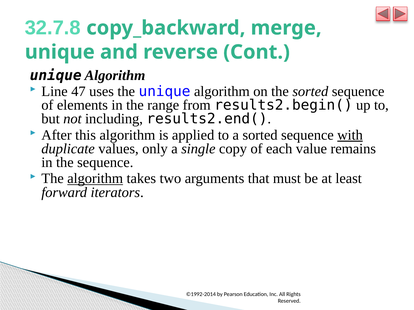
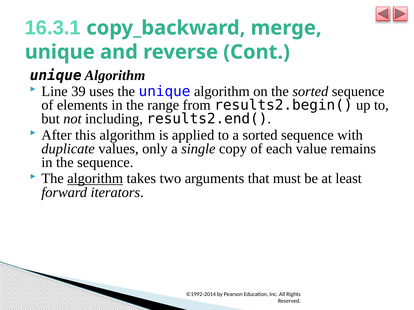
32.7.8: 32.7.8 -> 16.3.1 (53, 28)
47: 47 -> 39 (78, 91)
with underline: present -> none (350, 135)
